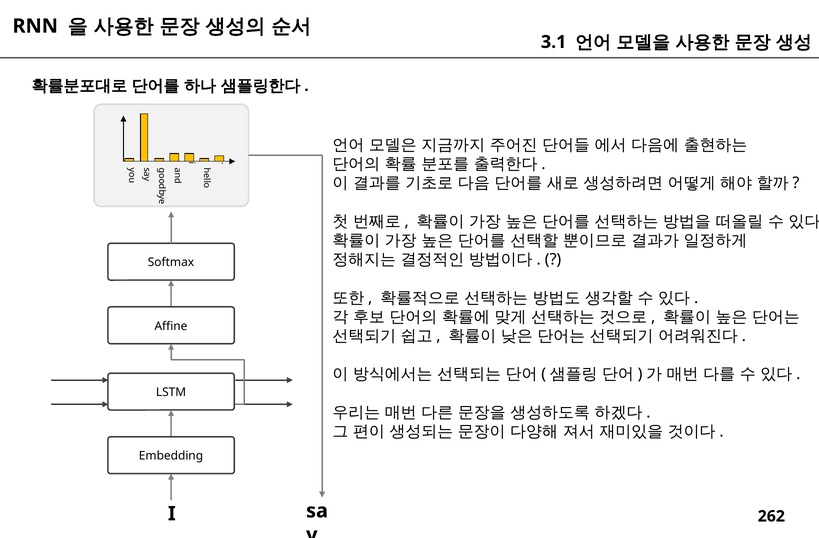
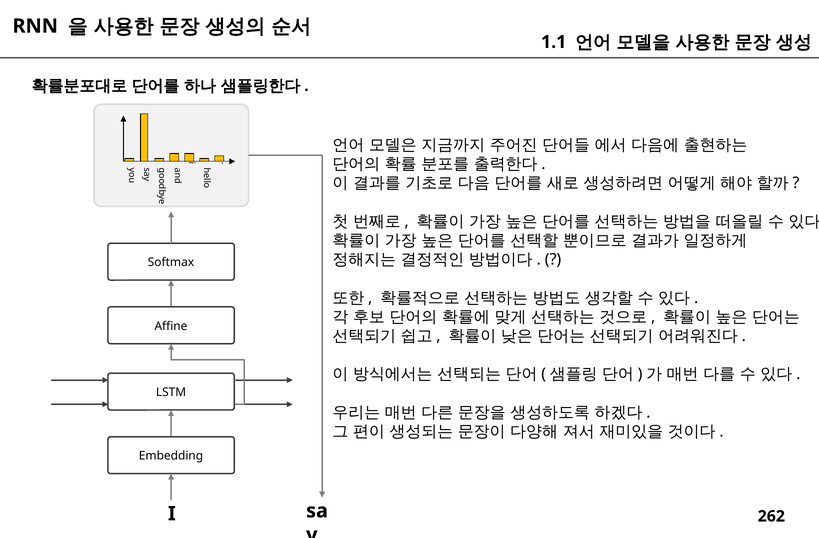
3.1: 3.1 -> 1.1 (554, 42)
